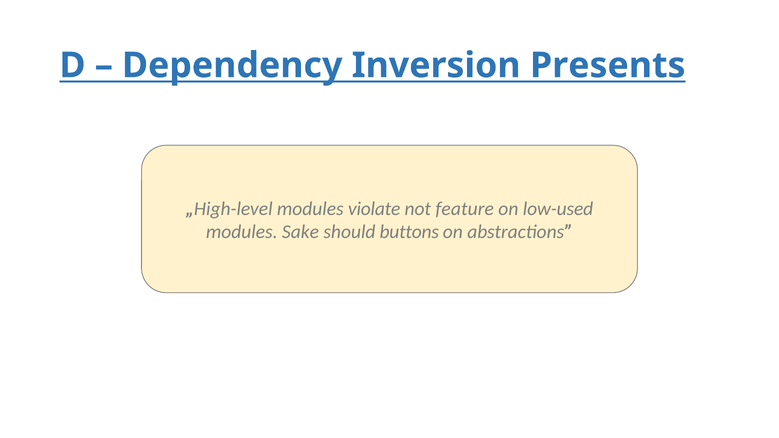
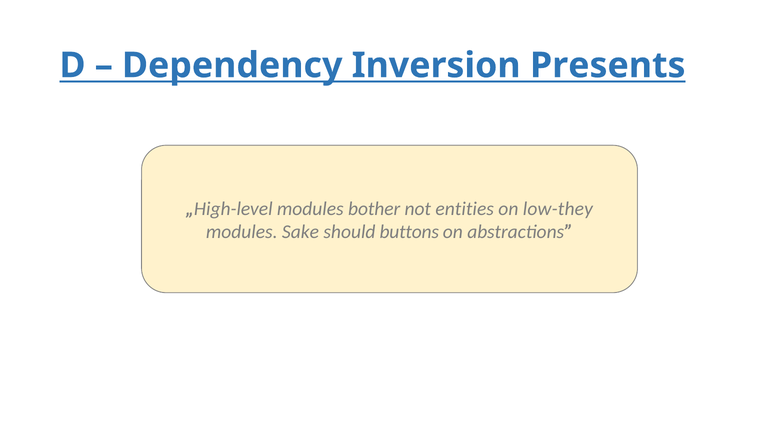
violate: violate -> bother (374, 209)
feature: feature -> entities (465, 209)
low-used: low-used -> low-they (558, 209)
